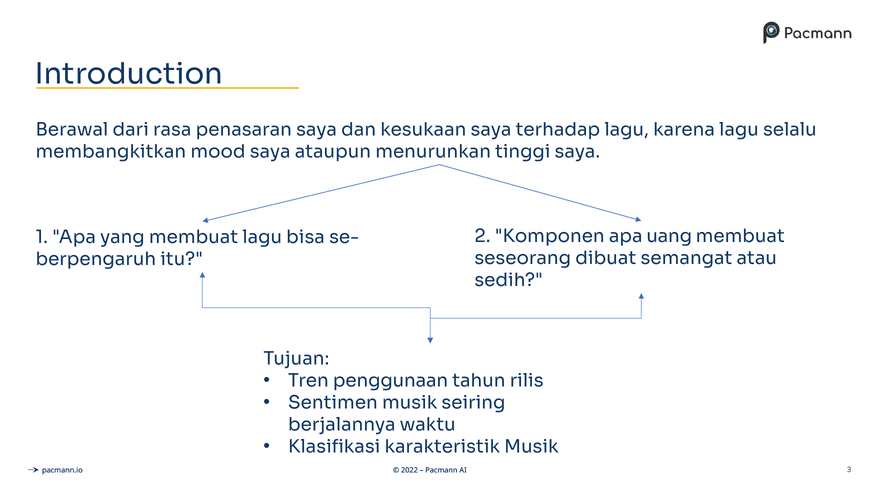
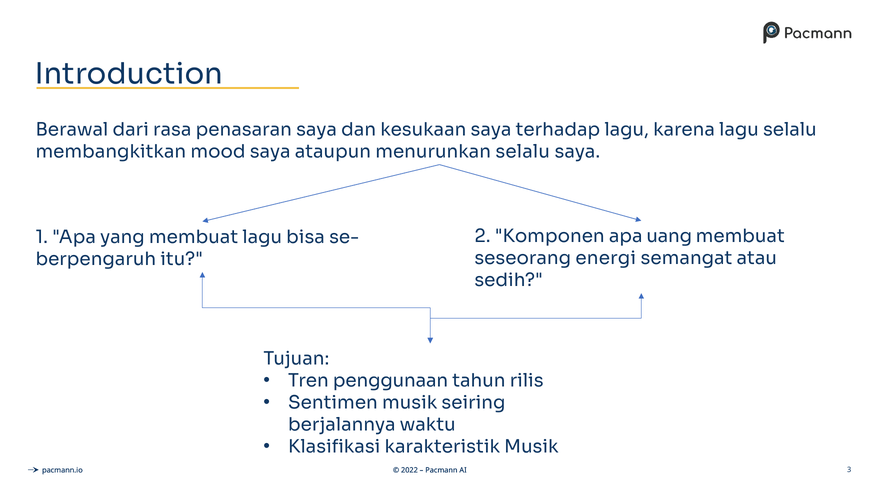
menurunkan tinggi: tinggi -> selalu (523, 152)
dibuat: dibuat -> energi (606, 258)
